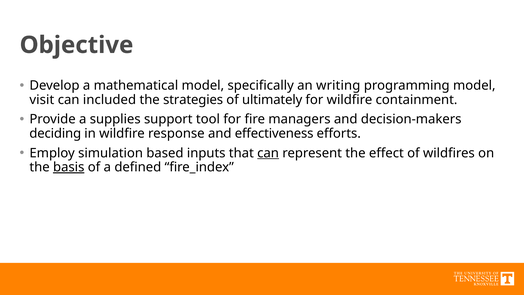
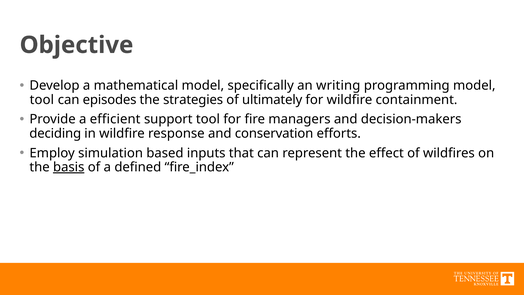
visit: visit -> tool (42, 100)
included: included -> episodes (110, 100)
supplies: supplies -> efficient (115, 119)
effectiveness: effectiveness -> conservation (274, 133)
can underline: present -> none (268, 153)
